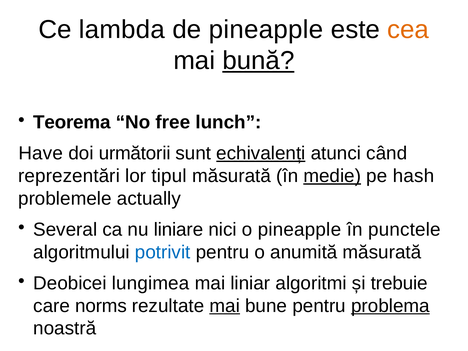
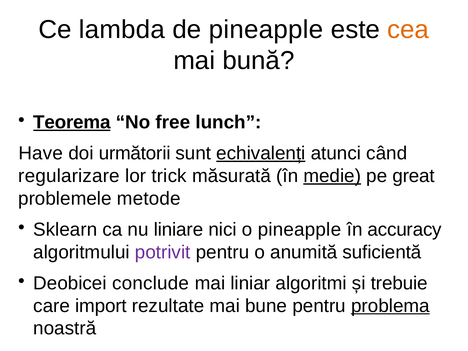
bună underline: present -> none (258, 61)
Teorema underline: none -> present (72, 122)
reprezentări: reprezentări -> regularizare (69, 176)
tipul: tipul -> trick (169, 176)
hash: hash -> great (414, 176)
actually: actually -> metode (149, 198)
Several: Several -> Sklearn (65, 229)
punctele: punctele -> accuracy (405, 229)
potrivit colour: blue -> purple (163, 252)
anumită măsurată: măsurată -> suficientă (382, 252)
lungimea: lungimea -> conclude (151, 283)
norms: norms -> import (101, 306)
mai underline: present -> none (225, 306)
